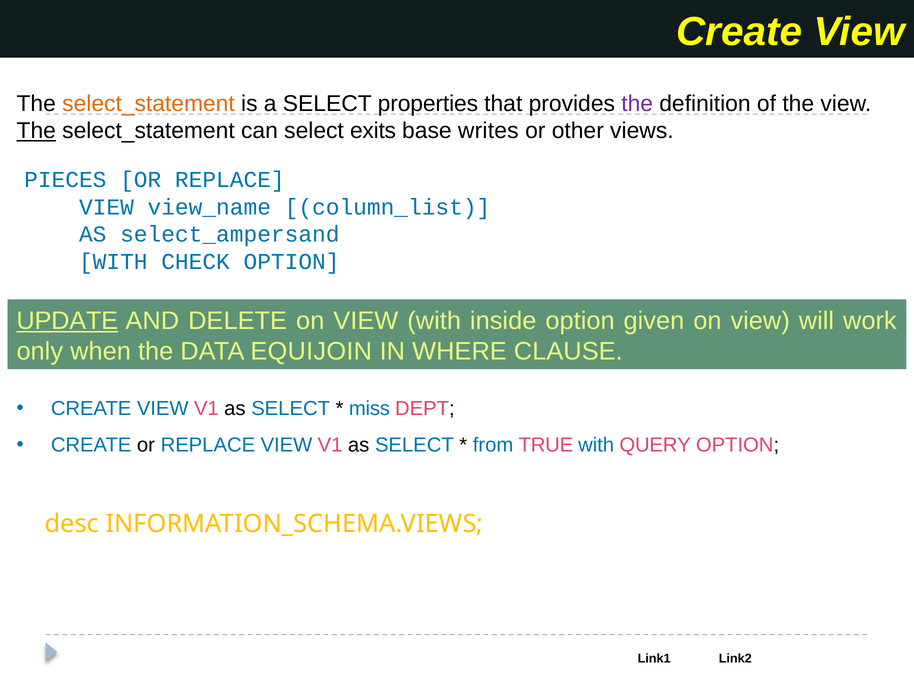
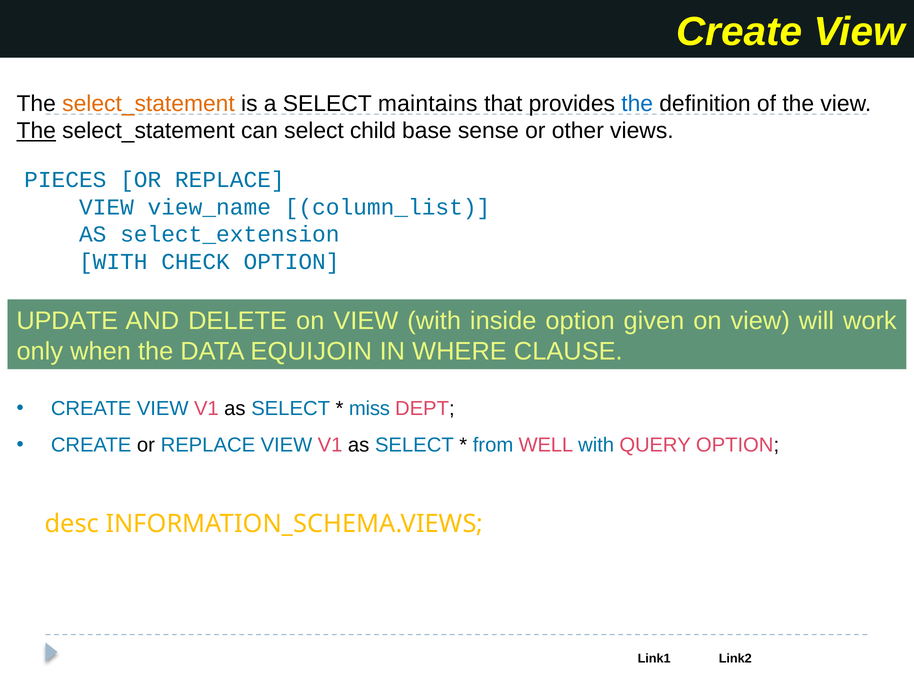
properties: properties -> maintains (428, 104)
the colour: purple -> blue (637, 104)
exits: exits -> child (373, 131)
writes: writes -> sense (488, 131)
select_ampersand: select_ampersand -> select_extension (230, 235)
UPDATE underline: present -> none (67, 321)
TRUE: TRUE -> WELL (546, 445)
